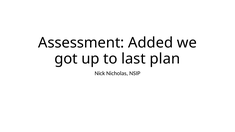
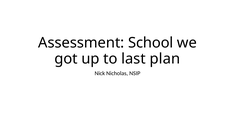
Added: Added -> School (151, 43)
